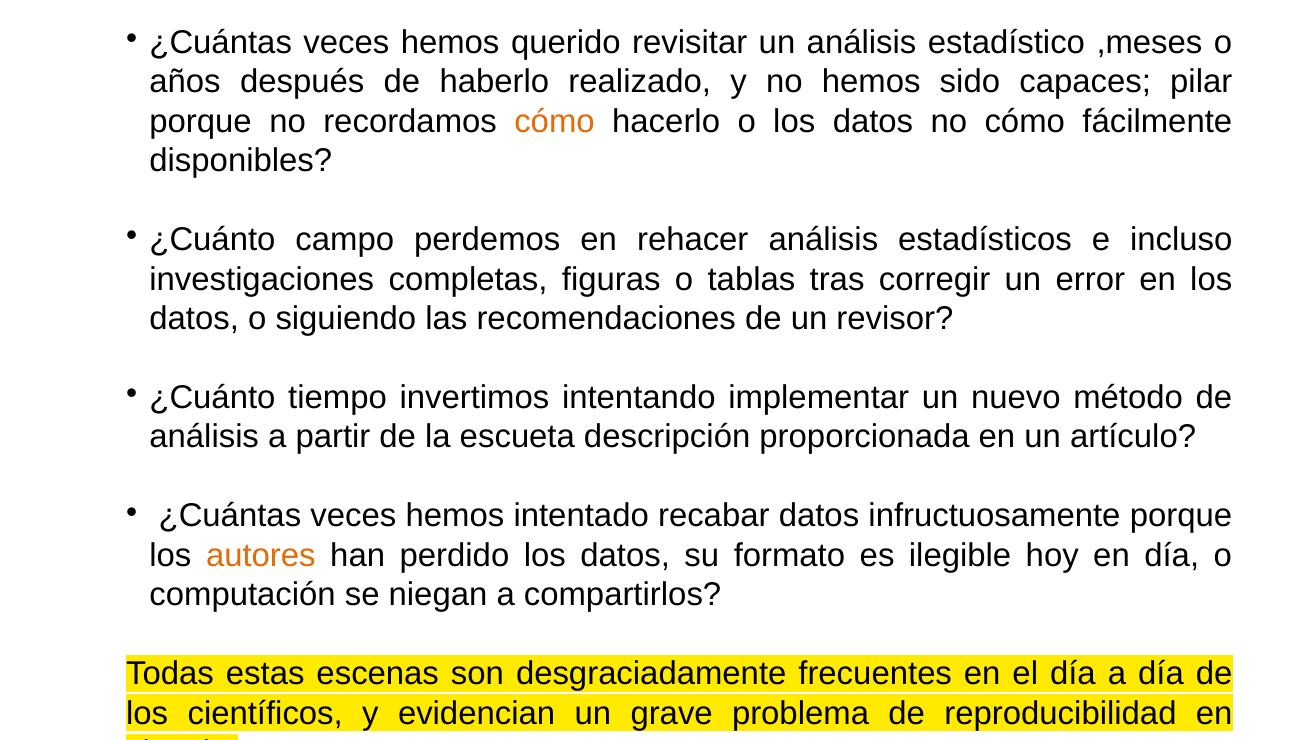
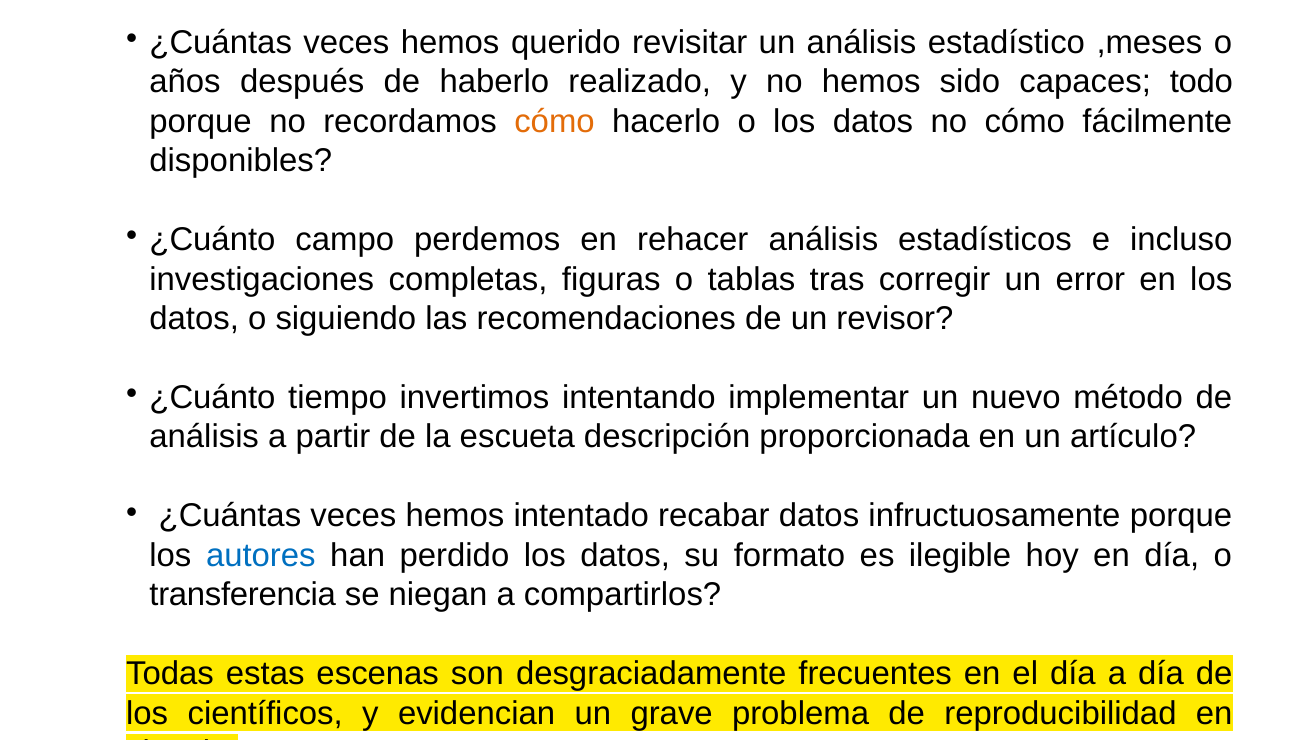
pilar: pilar -> todo (1201, 82)
autores colour: orange -> blue (261, 555)
computación: computación -> transferencia (243, 595)
